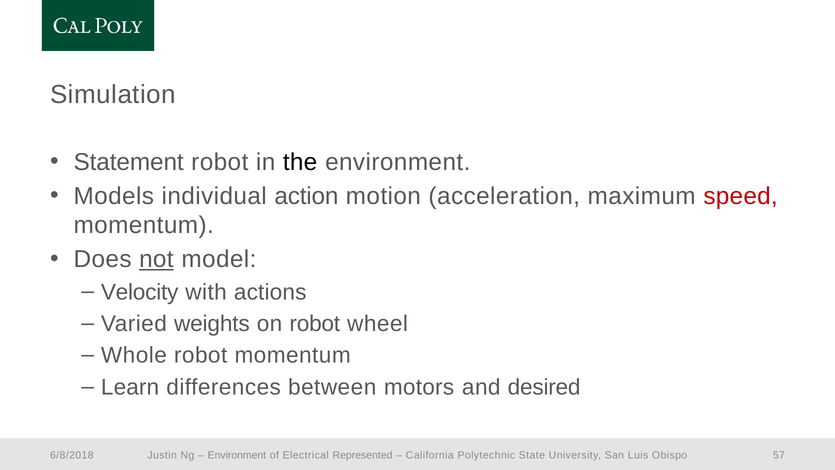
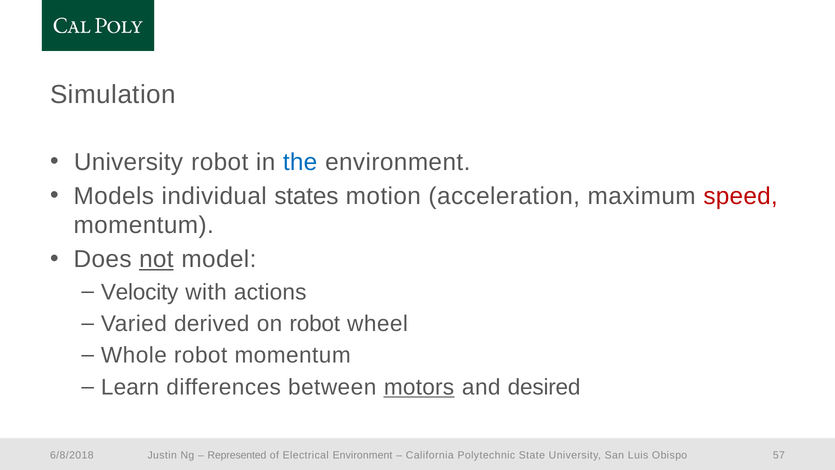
Statement: Statement -> University (128, 162)
the colour: black -> blue (300, 162)
action: action -> states (306, 196)
weights: weights -> derived (212, 324)
motors underline: none -> present (419, 387)
Environment: Environment -> Represented (237, 455)
Electrical Represented: Represented -> Environment (363, 455)
